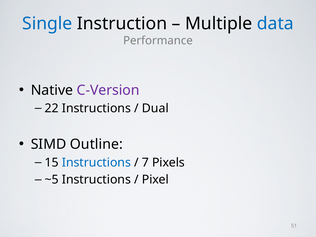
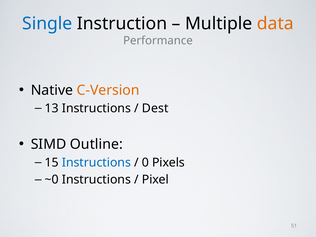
data colour: blue -> orange (275, 24)
C-Version colour: purple -> orange (108, 90)
22: 22 -> 13 (52, 108)
Dual: Dual -> Dest (155, 108)
7: 7 -> 0 (145, 162)
~5: ~5 -> ~0 (52, 180)
